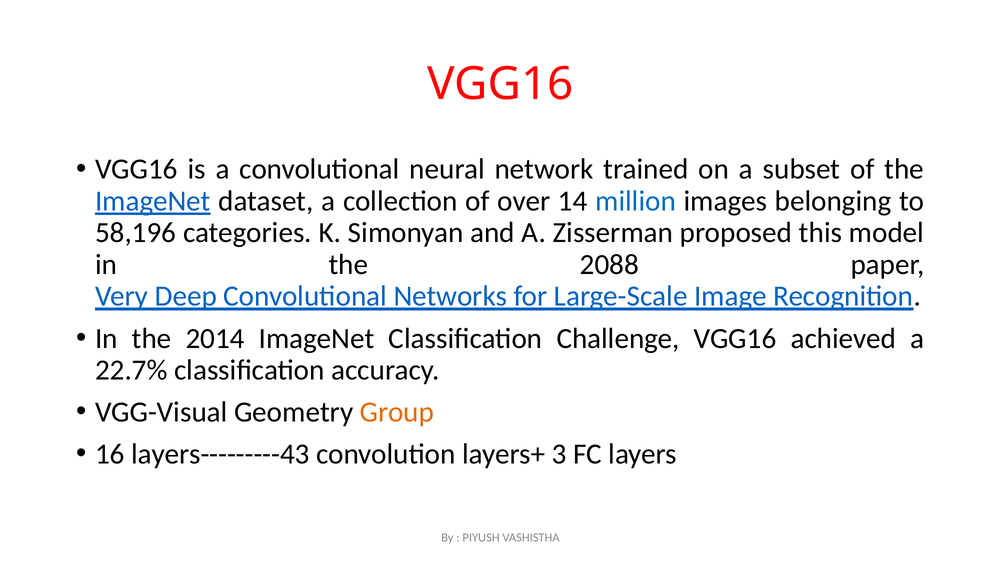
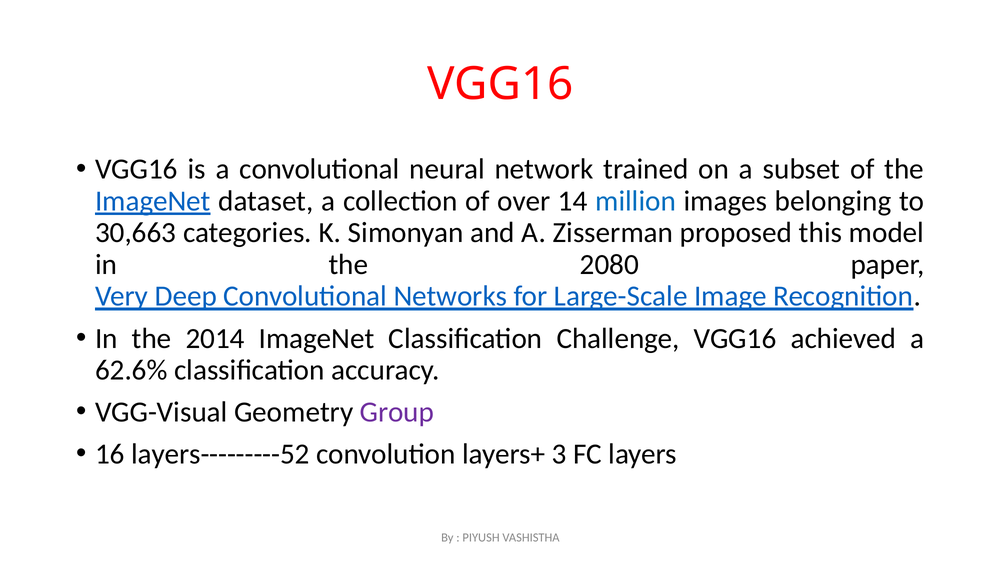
58,196: 58,196 -> 30,663 (136, 233)
2088: 2088 -> 2080 (609, 264)
22.7%: 22.7% -> 62.6% (131, 370)
Group colour: orange -> purple (397, 412)
layers---------43: layers---------43 -> layers---------52 (220, 454)
